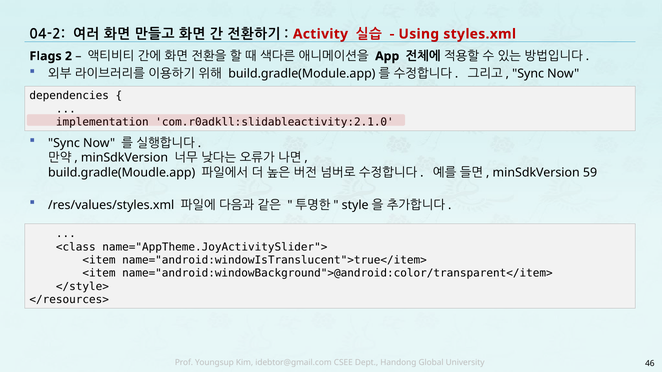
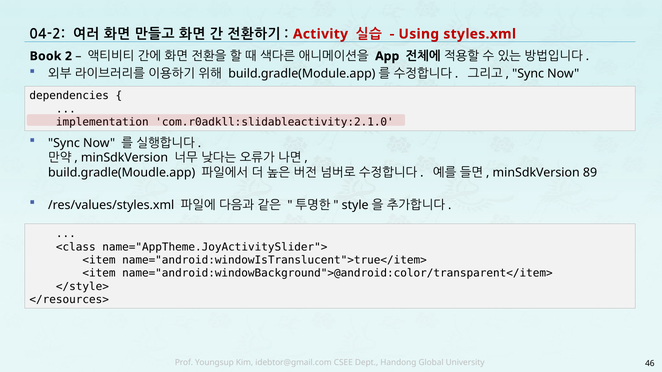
Flags: Flags -> Book (46, 56)
59: 59 -> 89 (590, 173)
